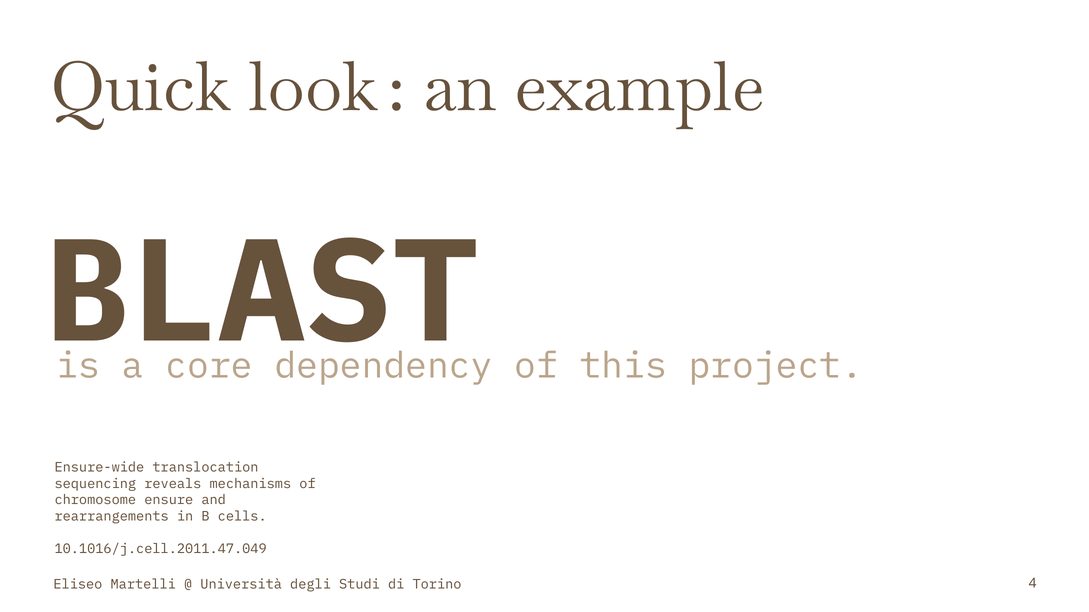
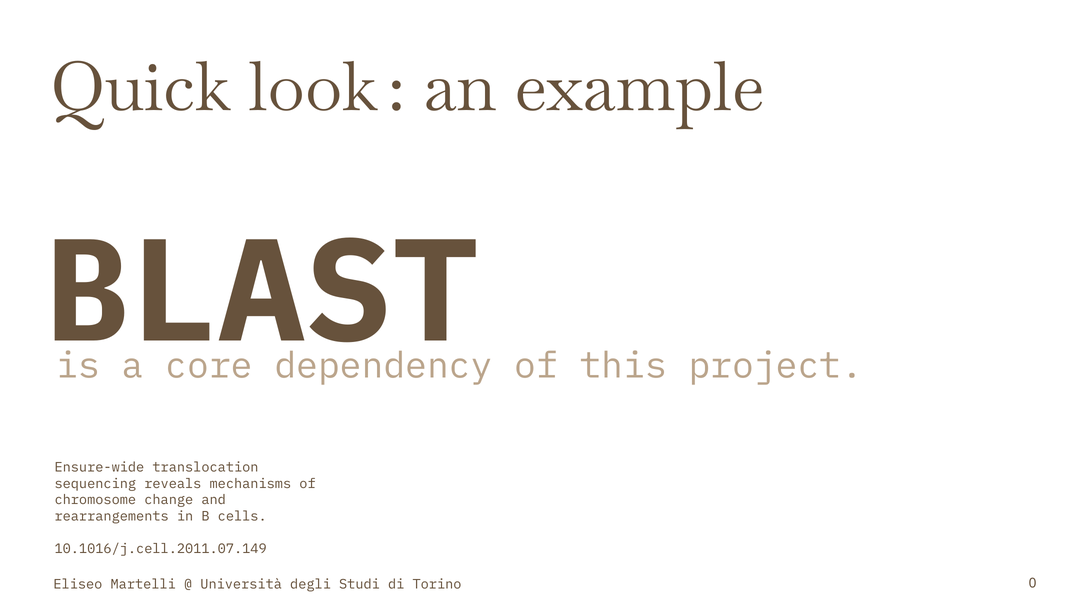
ensure: ensure -> change (169, 500)
10.1016/j.cell.2011.47.049: 10.1016/j.cell.2011.47.049 -> 10.1016/j.cell.2011.07.149 (161, 549)
4: 4 -> 0 (1033, 584)
